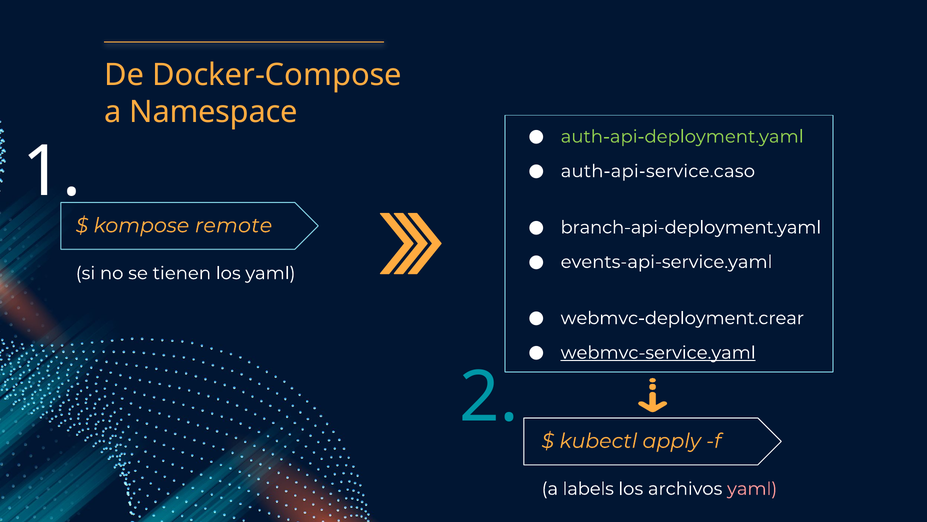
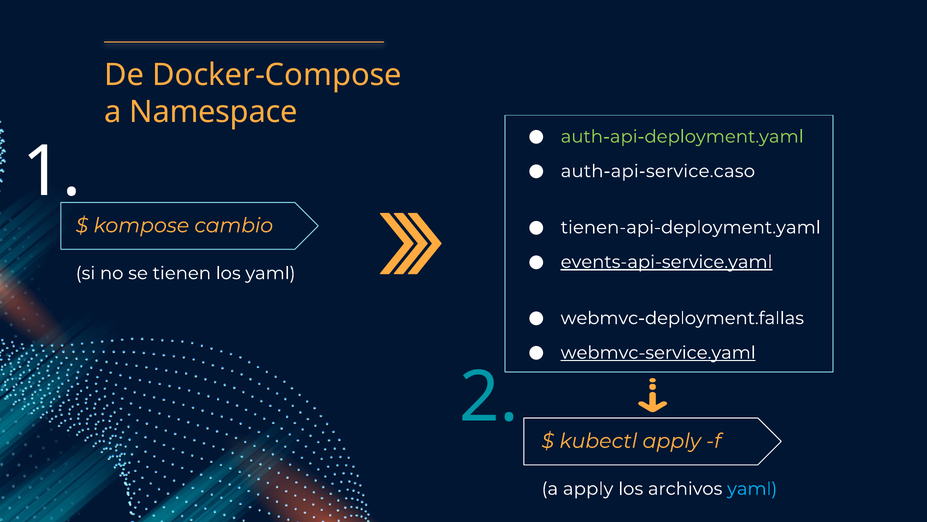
branch-api-deployment.yaml: branch-api-deployment.yaml -> tienen-api-deployment.yaml (691, 227)
remote: remote -> cambio (234, 225)
events-api-service.yaml underline: none -> present (667, 262)
webmvc-deployment.crear: webmvc-deployment.crear -> webmvc-deployment.fallas (682, 318)
a labels: labels -> apply (588, 488)
yaml colour: pink -> light blue (752, 488)
